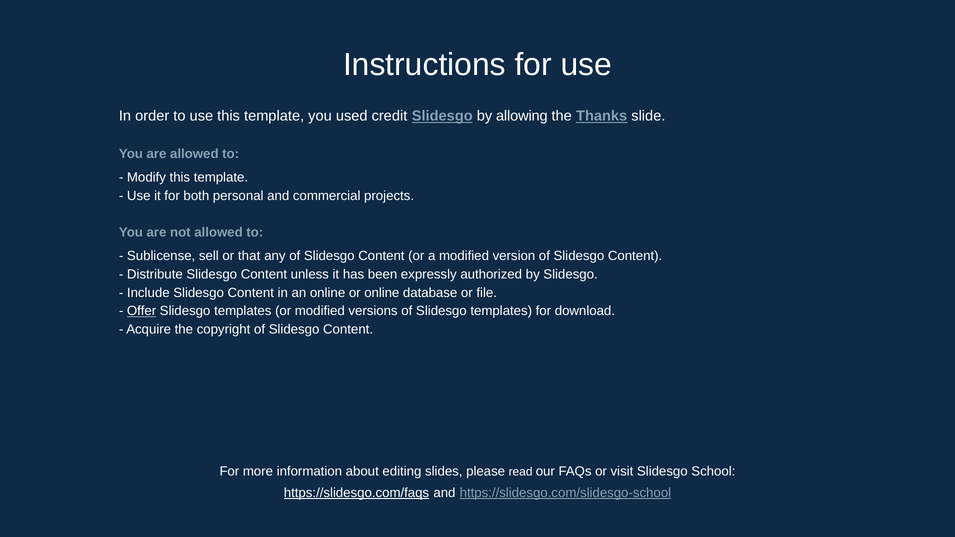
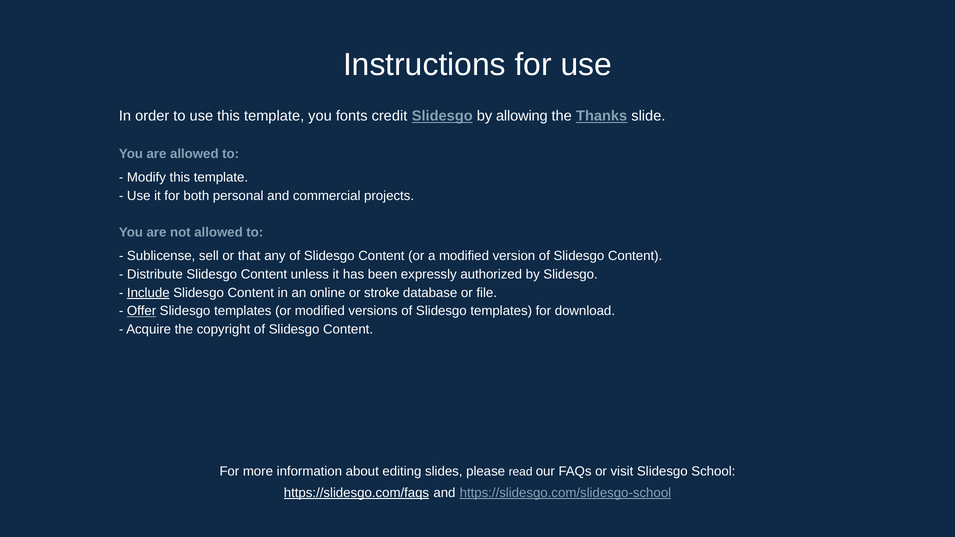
used: used -> fonts (352, 116)
Include underline: none -> present (148, 293)
or online: online -> stroke (382, 293)
